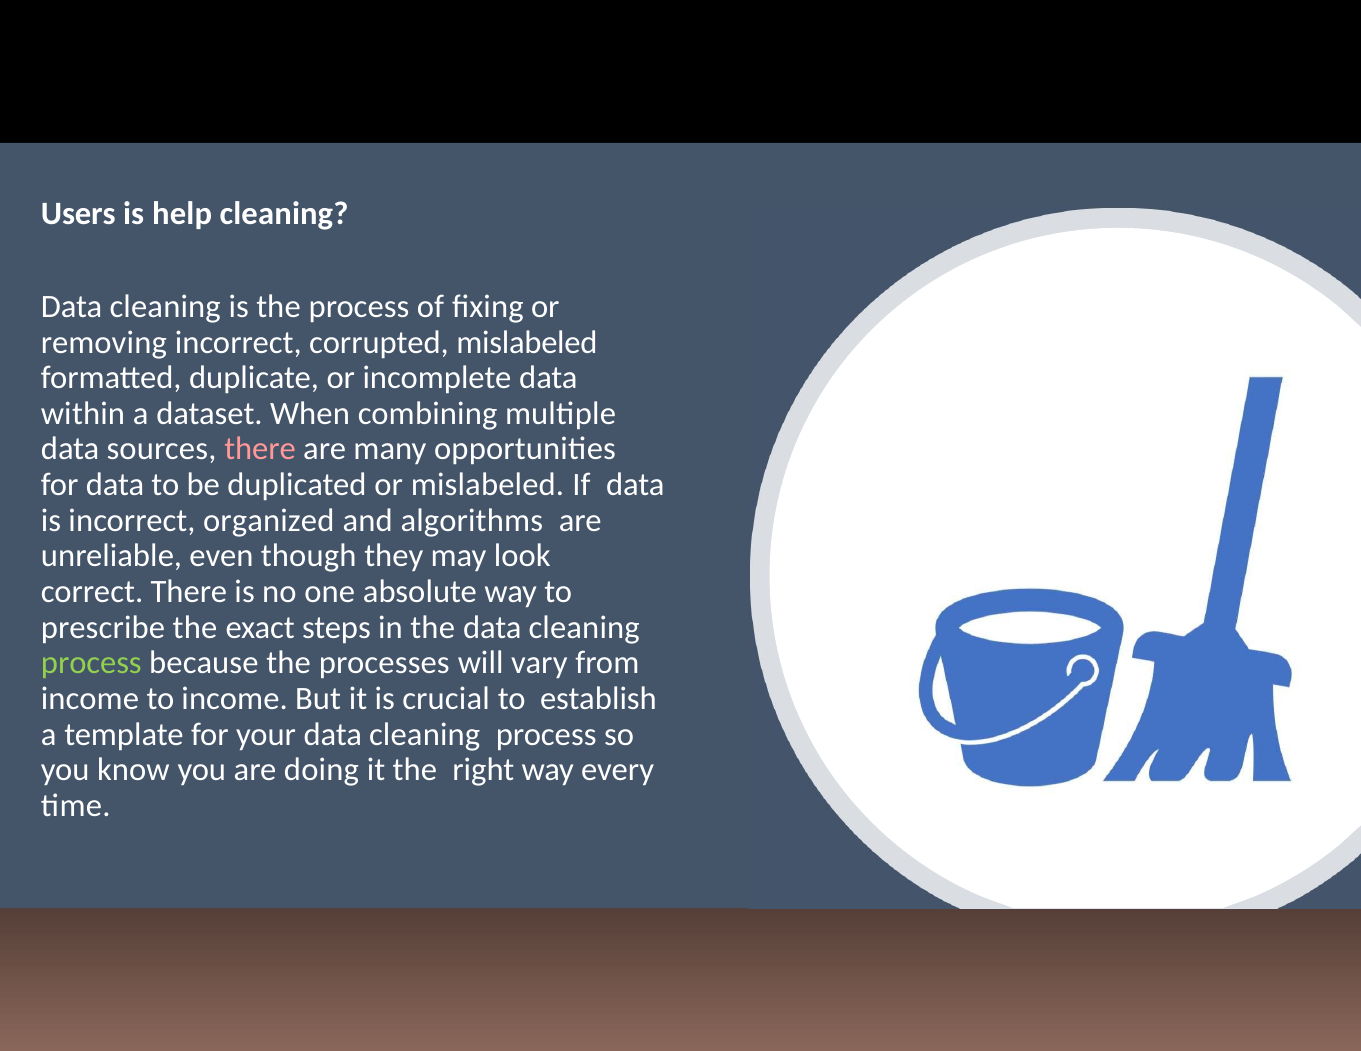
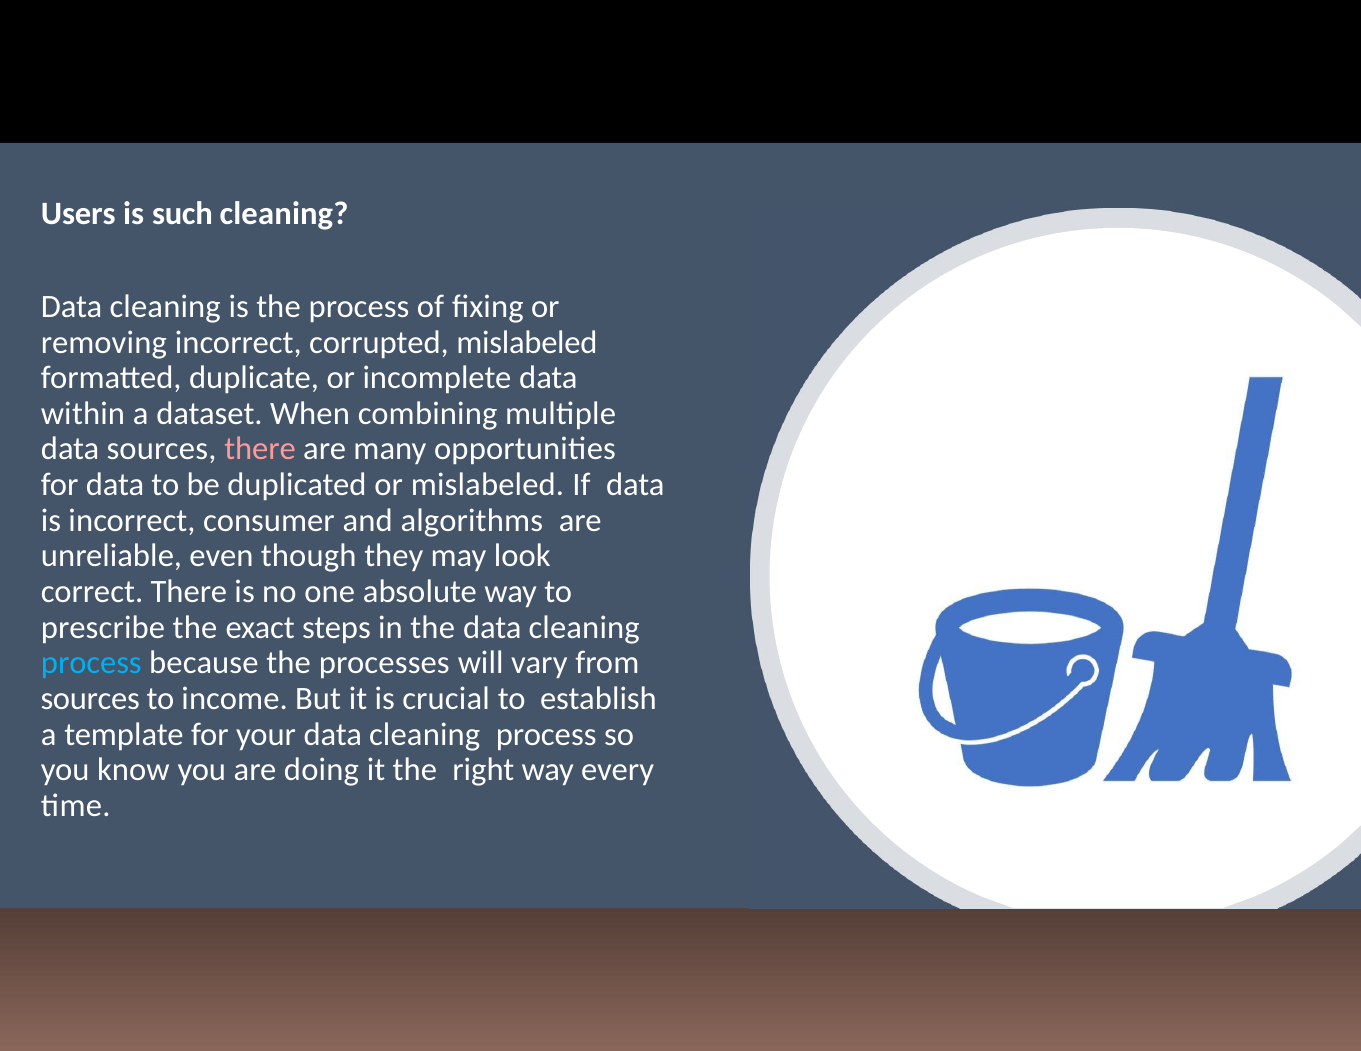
help: help -> such (182, 213)
organized: organized -> consumer (269, 521)
process colour: light green -> light blue (91, 663)
income: income -> sources (90, 699)
